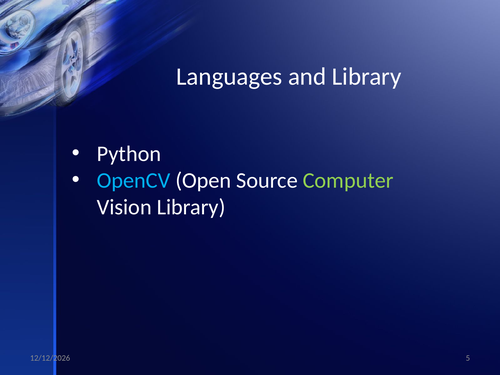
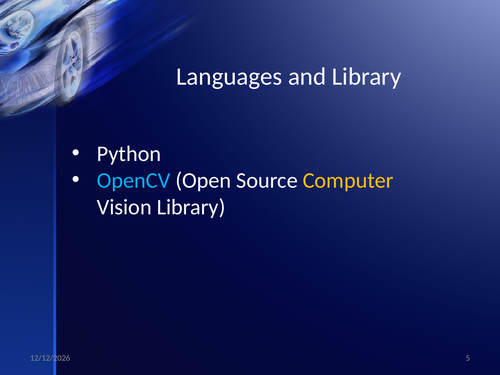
Computer colour: light green -> yellow (348, 180)
